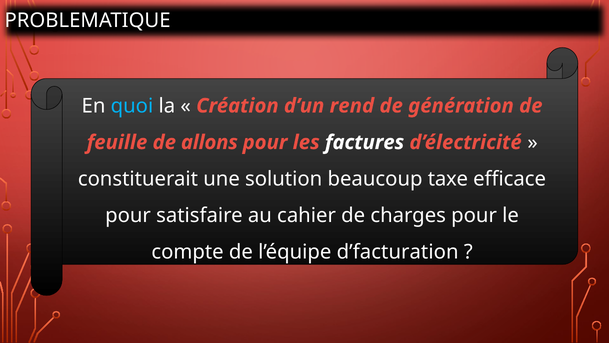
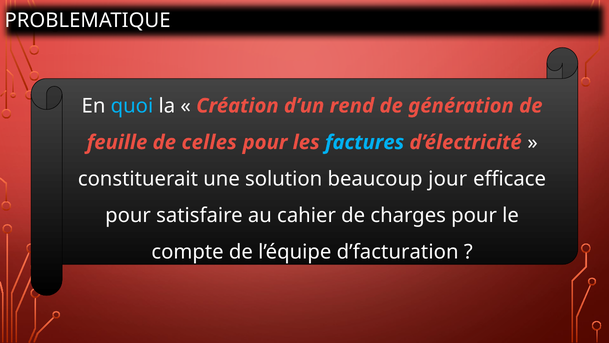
allons: allons -> celles (209, 142)
factures colour: white -> light blue (365, 142)
taxe: taxe -> jour (448, 179)
